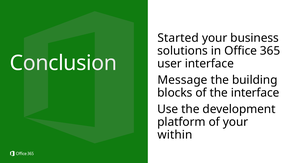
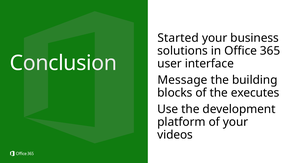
the interface: interface -> executes (255, 93)
within: within -> videos (175, 134)
